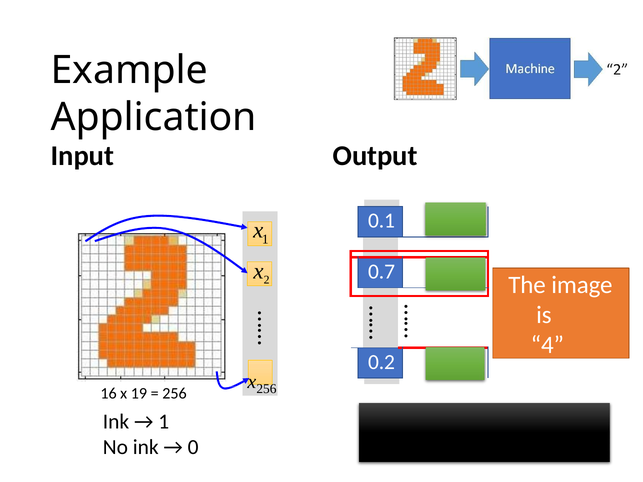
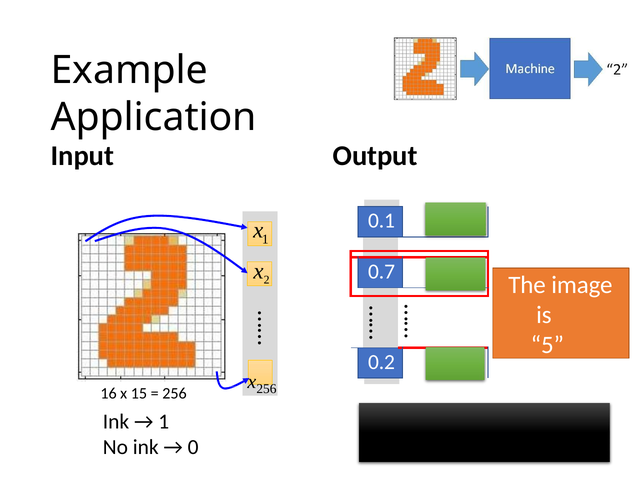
4: 4 -> 5 (547, 345)
19: 19 -> 15 (139, 394)
